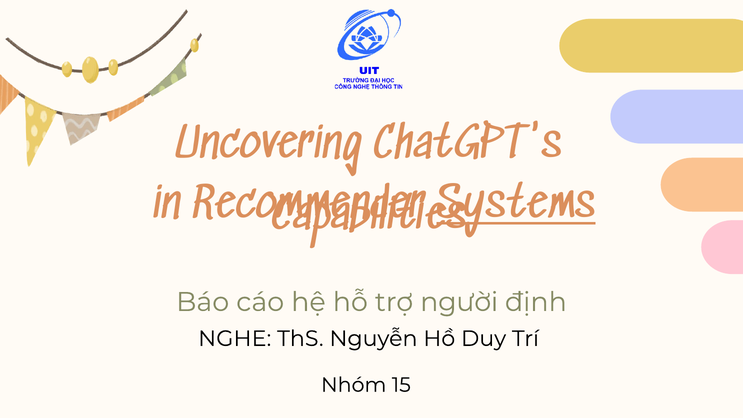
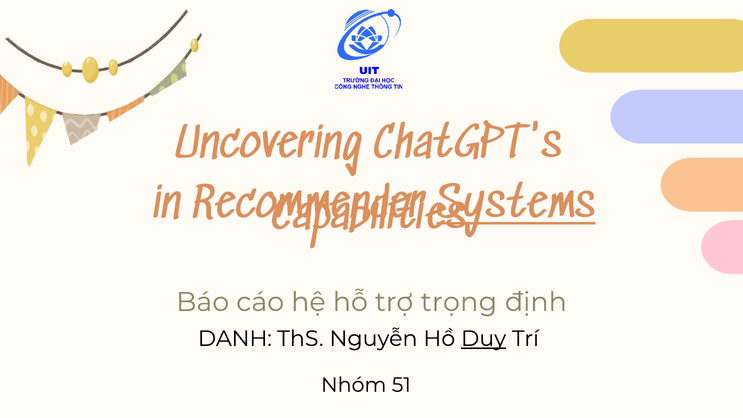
người: người -> trọng (459, 302)
NGHE: NGHE -> DANH (235, 339)
Duy underline: none -> present (484, 339)
15: 15 -> 51 (401, 385)
